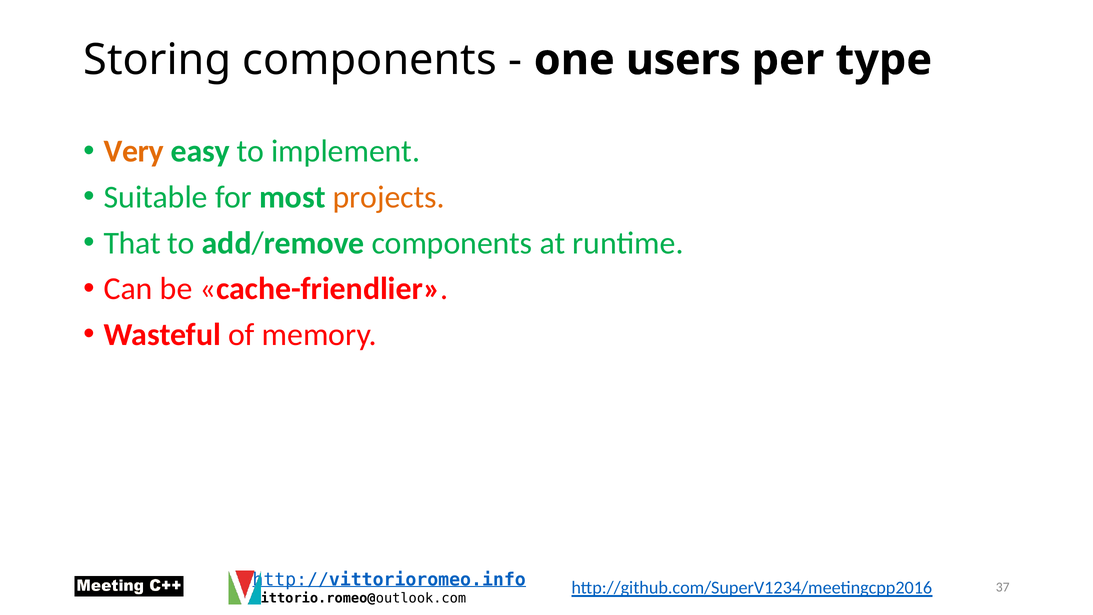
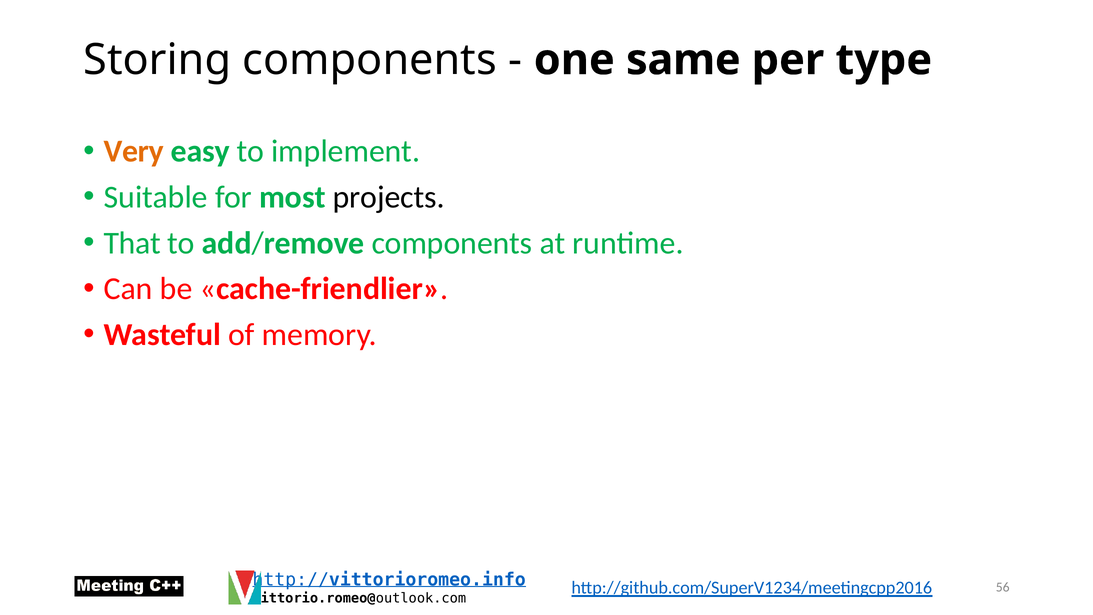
users: users -> same (683, 60)
projects colour: orange -> black (389, 197)
37: 37 -> 56 (1003, 587)
